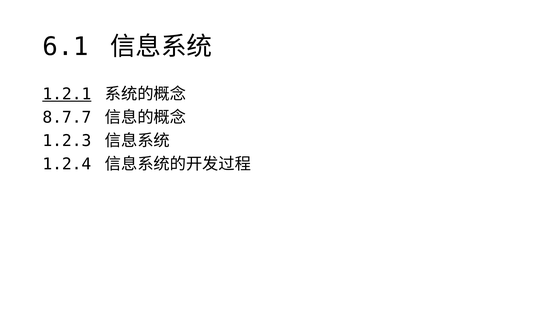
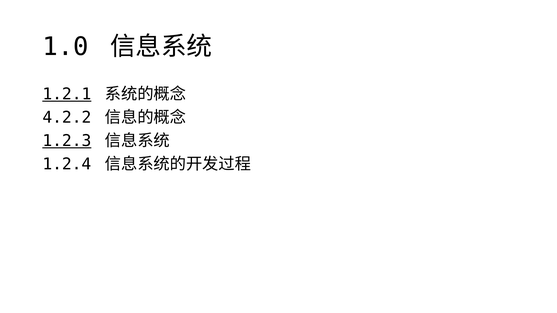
6.1: 6.1 -> 1.0 (65, 47)
8.7.7: 8.7.7 -> 4.2.2 (67, 118)
1.2.3 underline: none -> present (67, 141)
